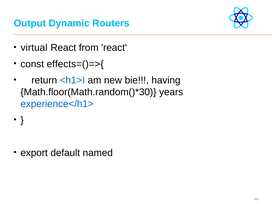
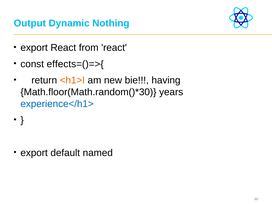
Routers: Routers -> Nothing (111, 23)
virtual: virtual -> export (34, 48)
<h1>I colour: blue -> orange (72, 80)
